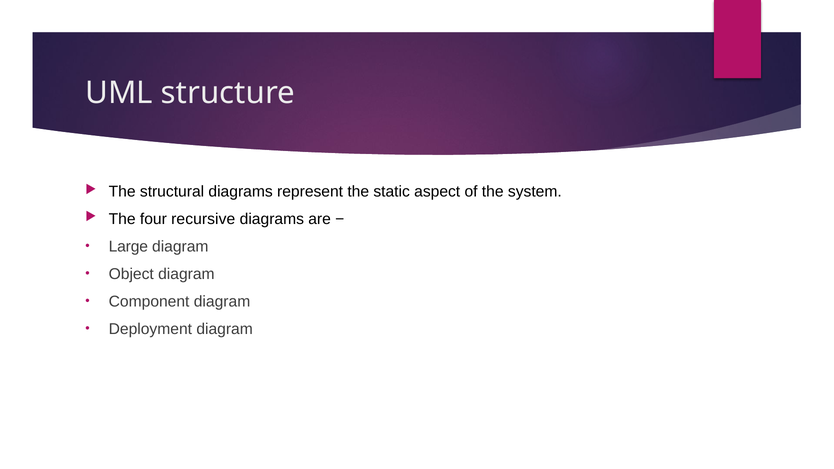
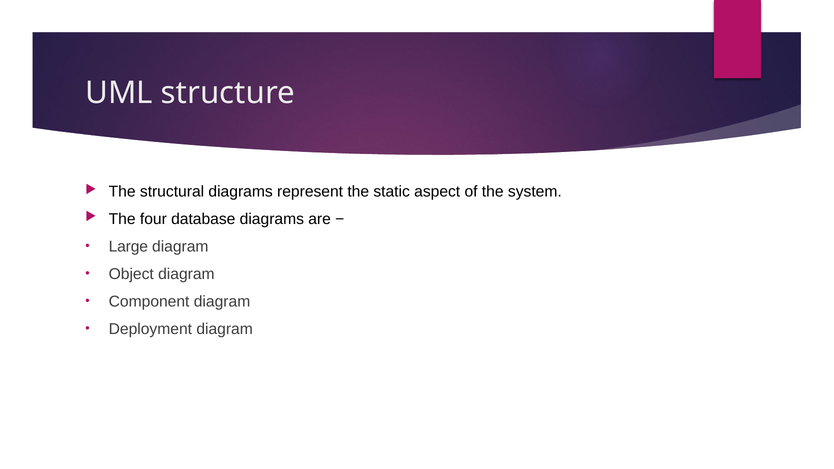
recursive: recursive -> database (203, 219)
